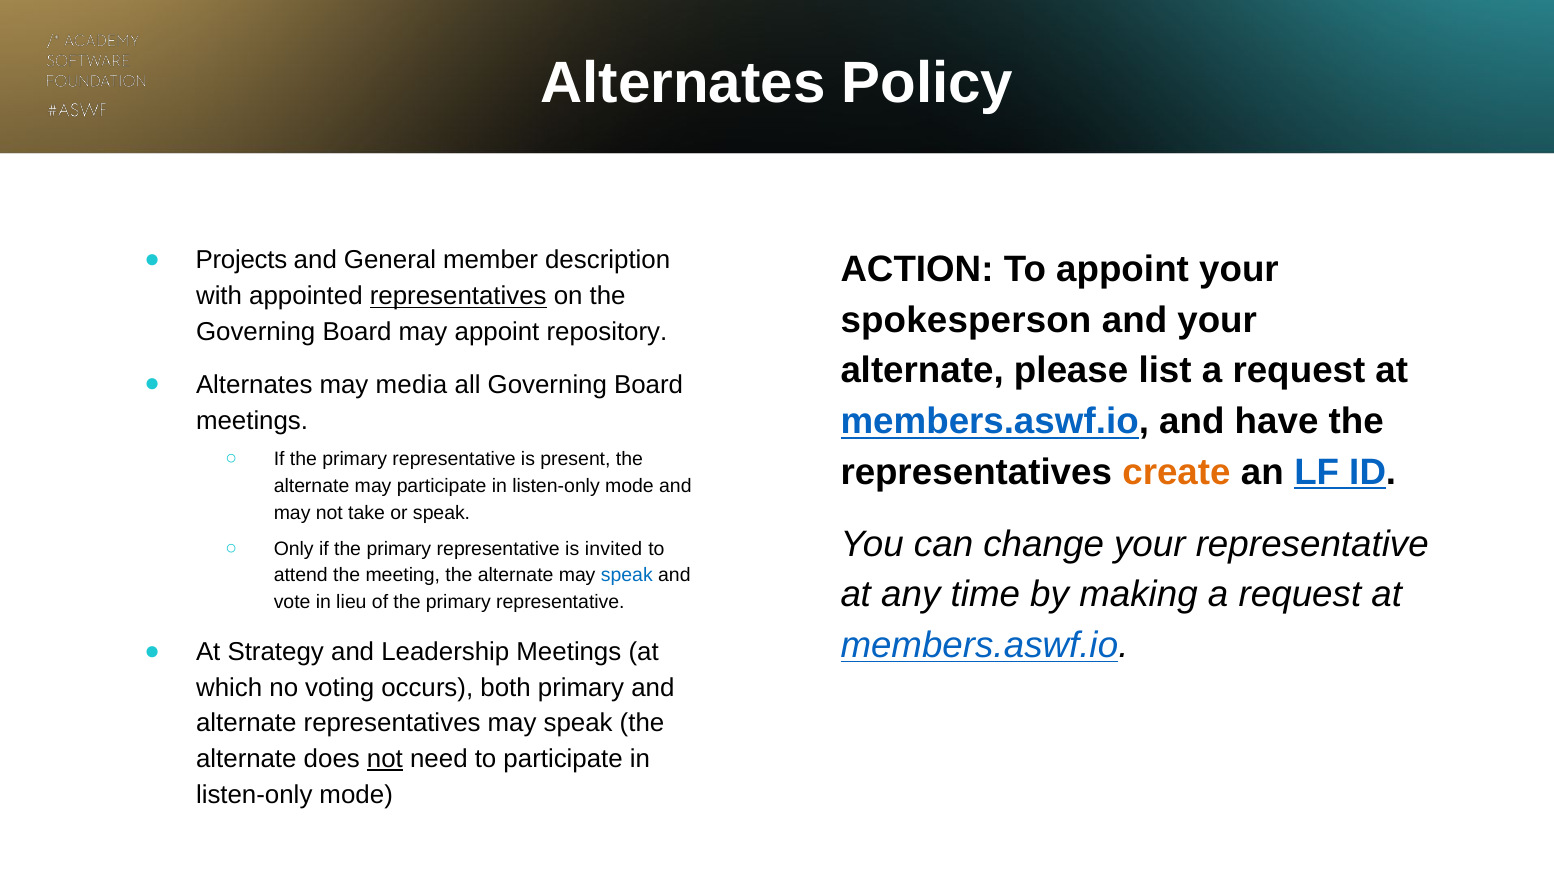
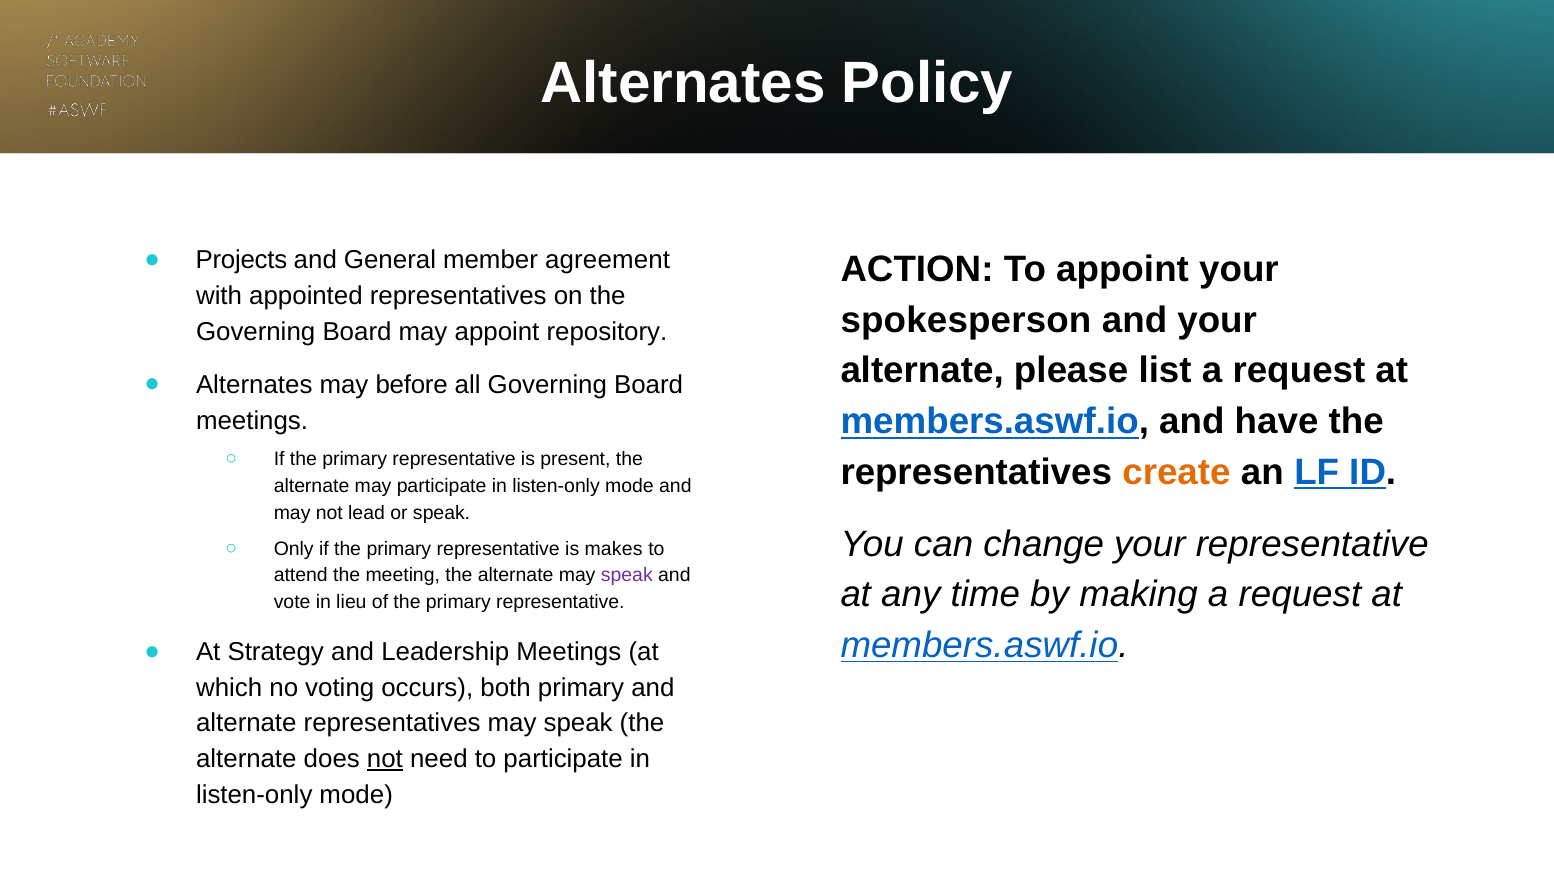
description: description -> agreement (608, 260)
representatives underline: present -> none (458, 296)
media: media -> before (412, 385)
take: take -> lead (367, 513)
invited: invited -> makes (614, 549)
speak colour: blue -> purple (627, 576)
